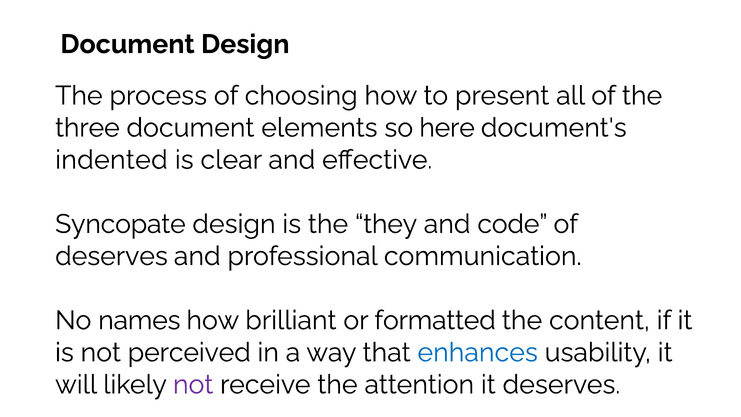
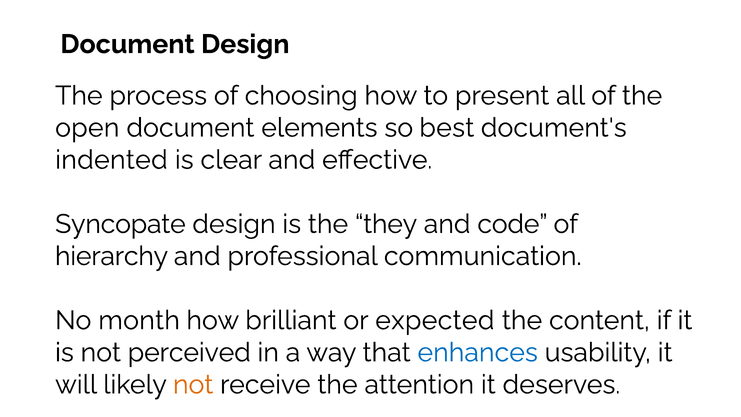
three: three -> open (87, 128)
here: here -> best (447, 128)
deserves: deserves -> hierarchy (112, 256)
names: names -> month (139, 320)
formatted: formatted -> expected (435, 320)
not colour: purple -> orange (193, 384)
